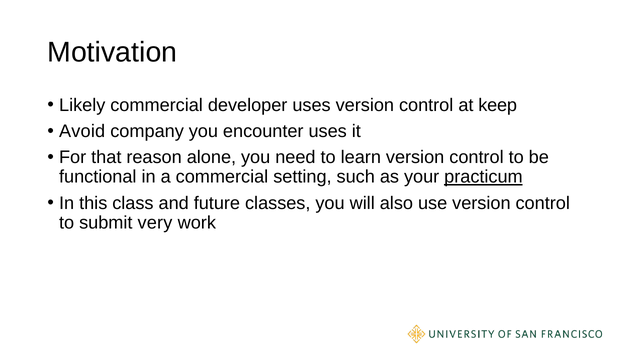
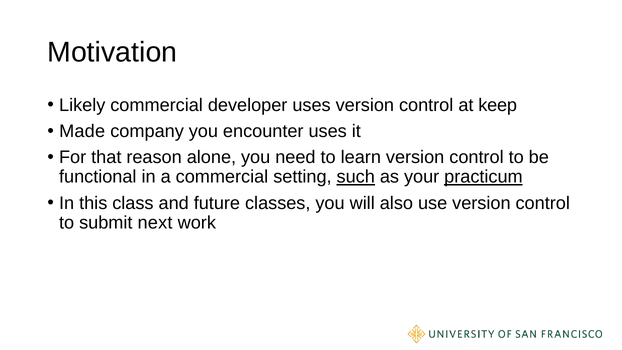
Avoid: Avoid -> Made (82, 131)
such underline: none -> present (356, 177)
very: very -> next (155, 223)
